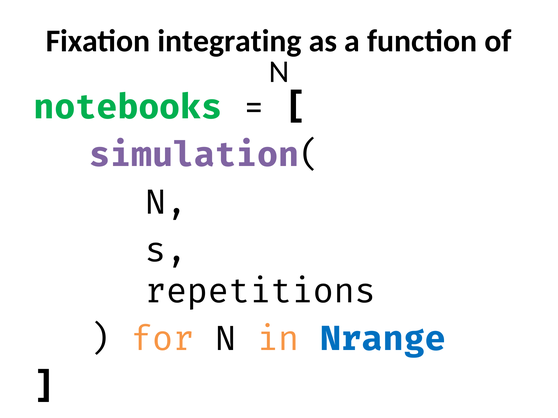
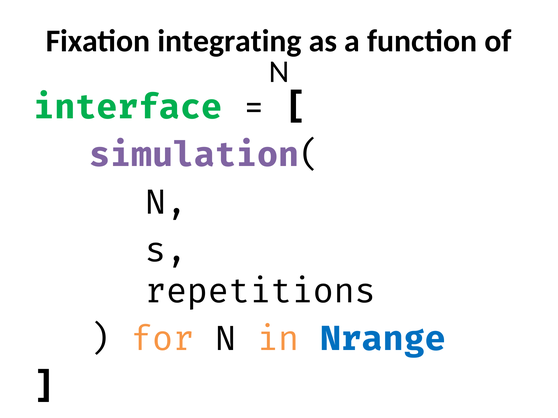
notebooks: notebooks -> interface (128, 107)
